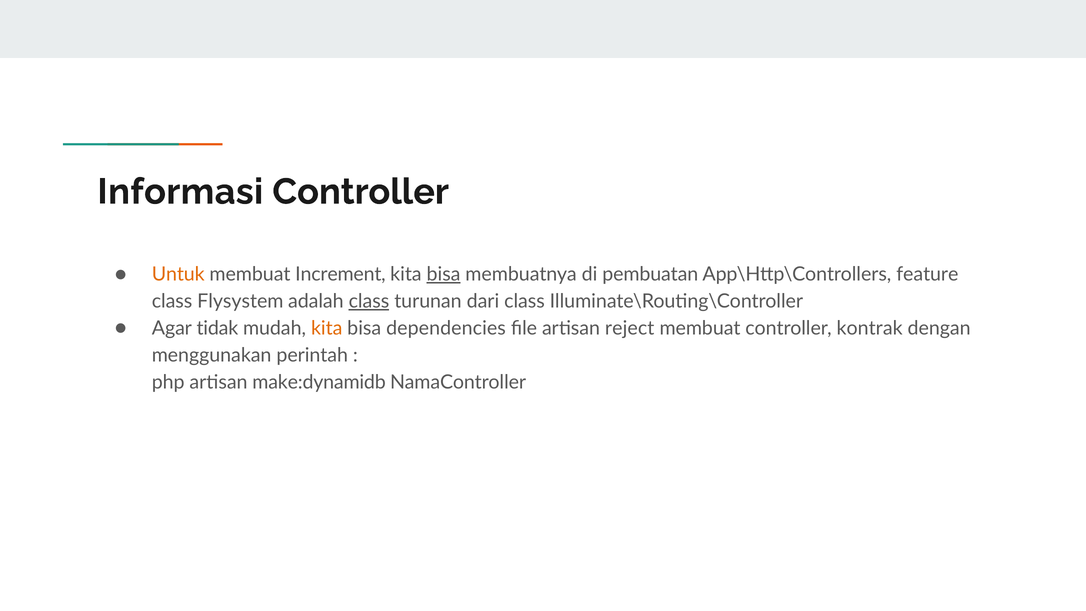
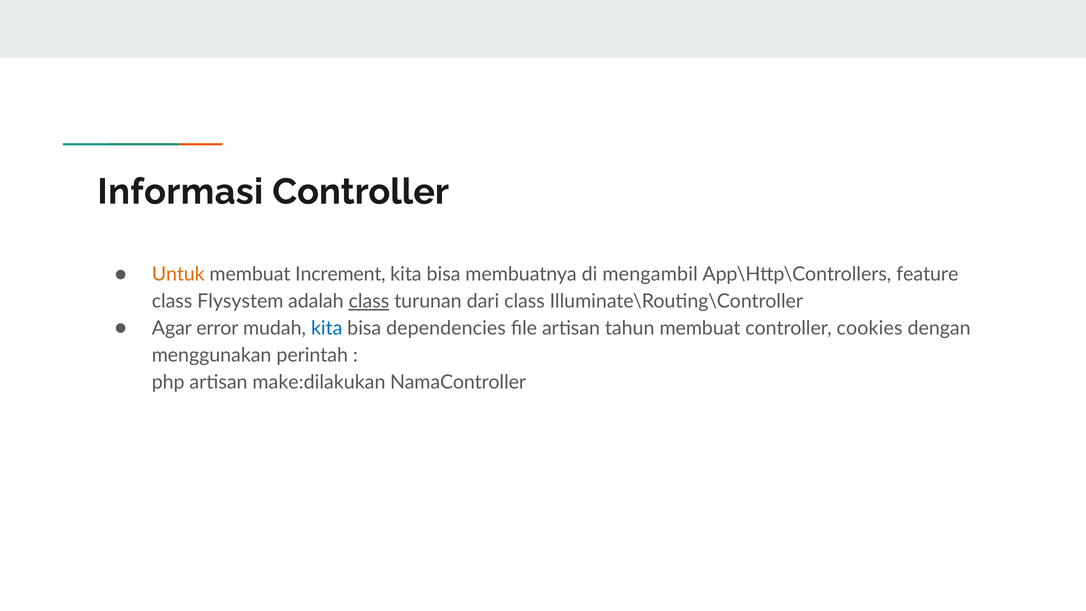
bisa underline: present -> none (444, 274)
pembuatan: pembuatan -> mengambil (650, 274)
tidak: tidak -> error (217, 328)
kita colour: orange -> blue (327, 328)
reject: reject -> tahun (630, 328)
kontrak: kontrak -> cookies (870, 328)
make:dynamidb: make:dynamidb -> make:dilakukan (319, 382)
